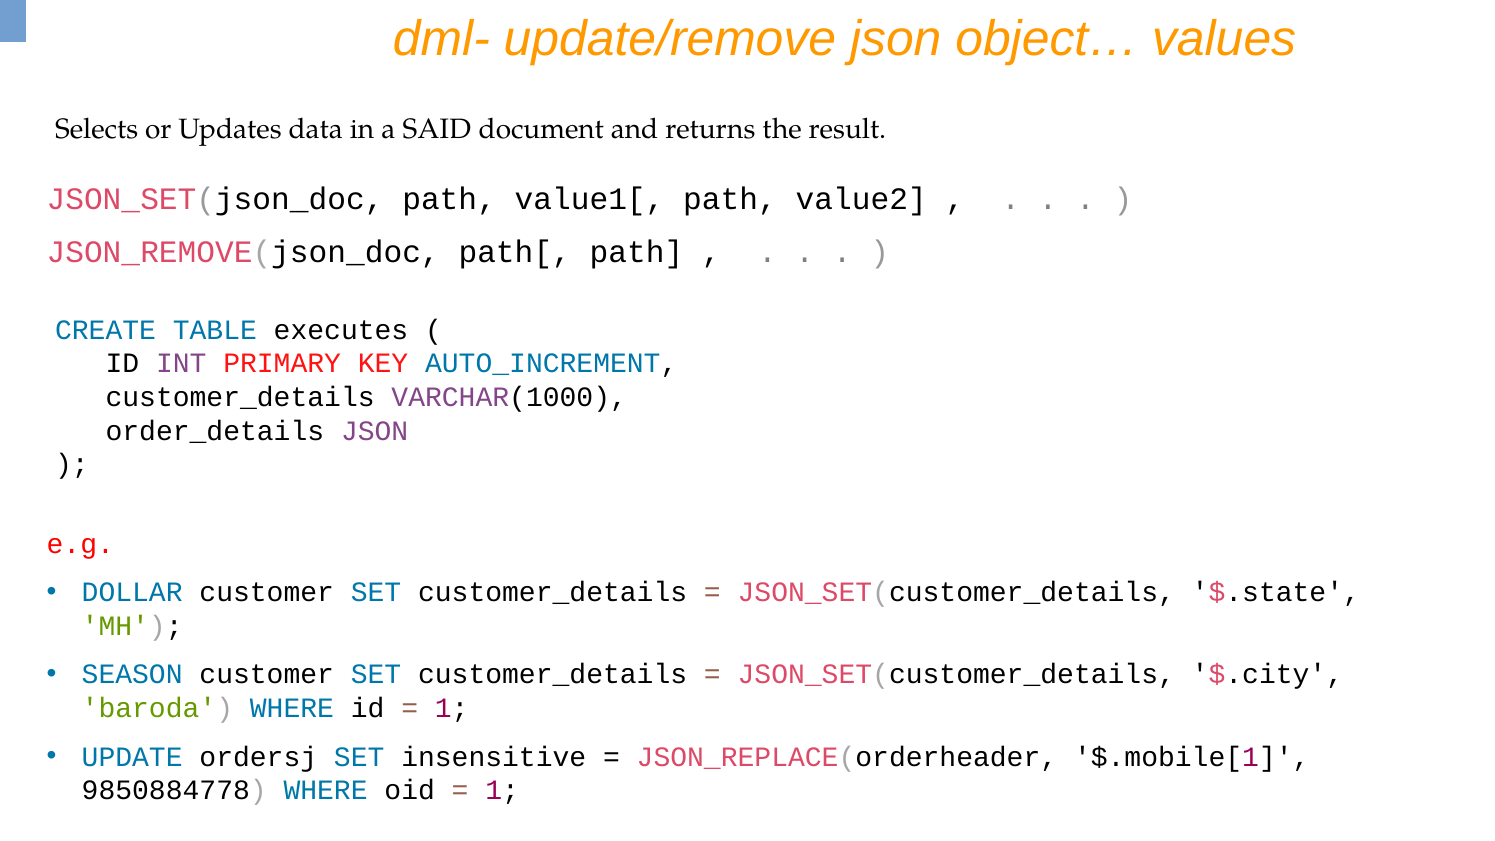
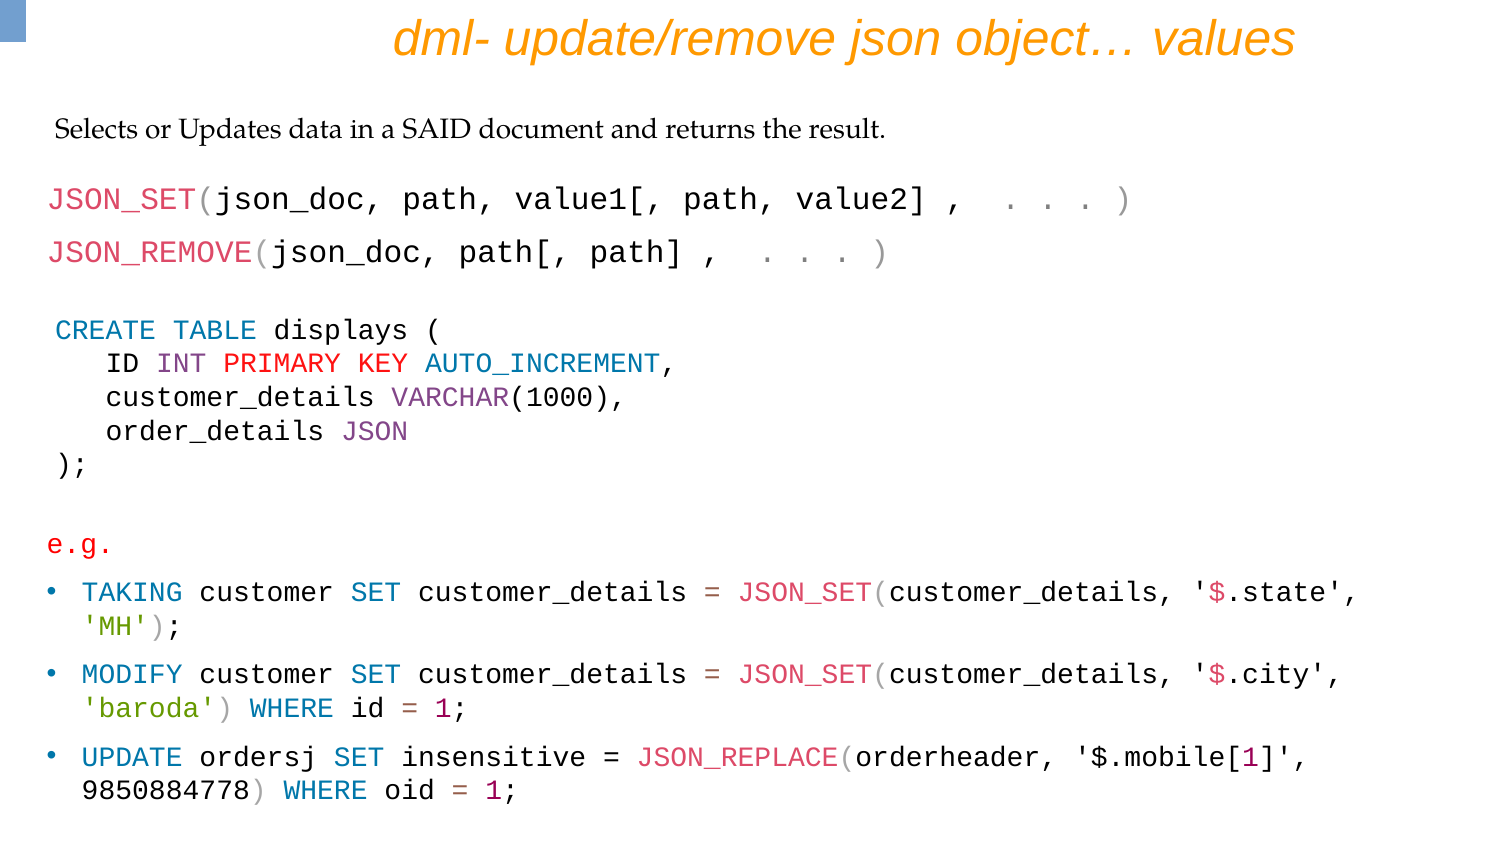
executes: executes -> displays (341, 330)
DOLLAR: DOLLAR -> TAKING (132, 592)
SEASON: SEASON -> MODIFY (132, 675)
